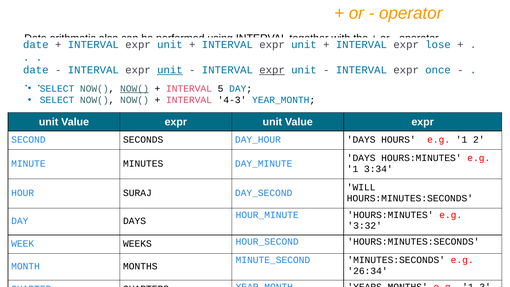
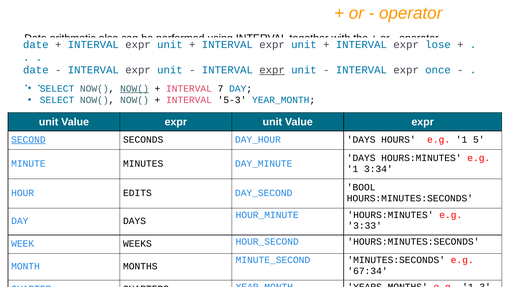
unit underline: present -> none (170, 70)
5: 5 -> 7 (221, 89)
4-3: 4-3 -> 5-3 (232, 100)
SECOND underline: none -> present (28, 140)
2: 2 -> 5 (479, 140)
WILL: WILL -> BOOL (361, 187)
SURAJ: SURAJ -> EDITS (137, 193)
3:32: 3:32 -> 3:33 (365, 226)
26:34: 26:34 -> 67:34 (368, 271)
